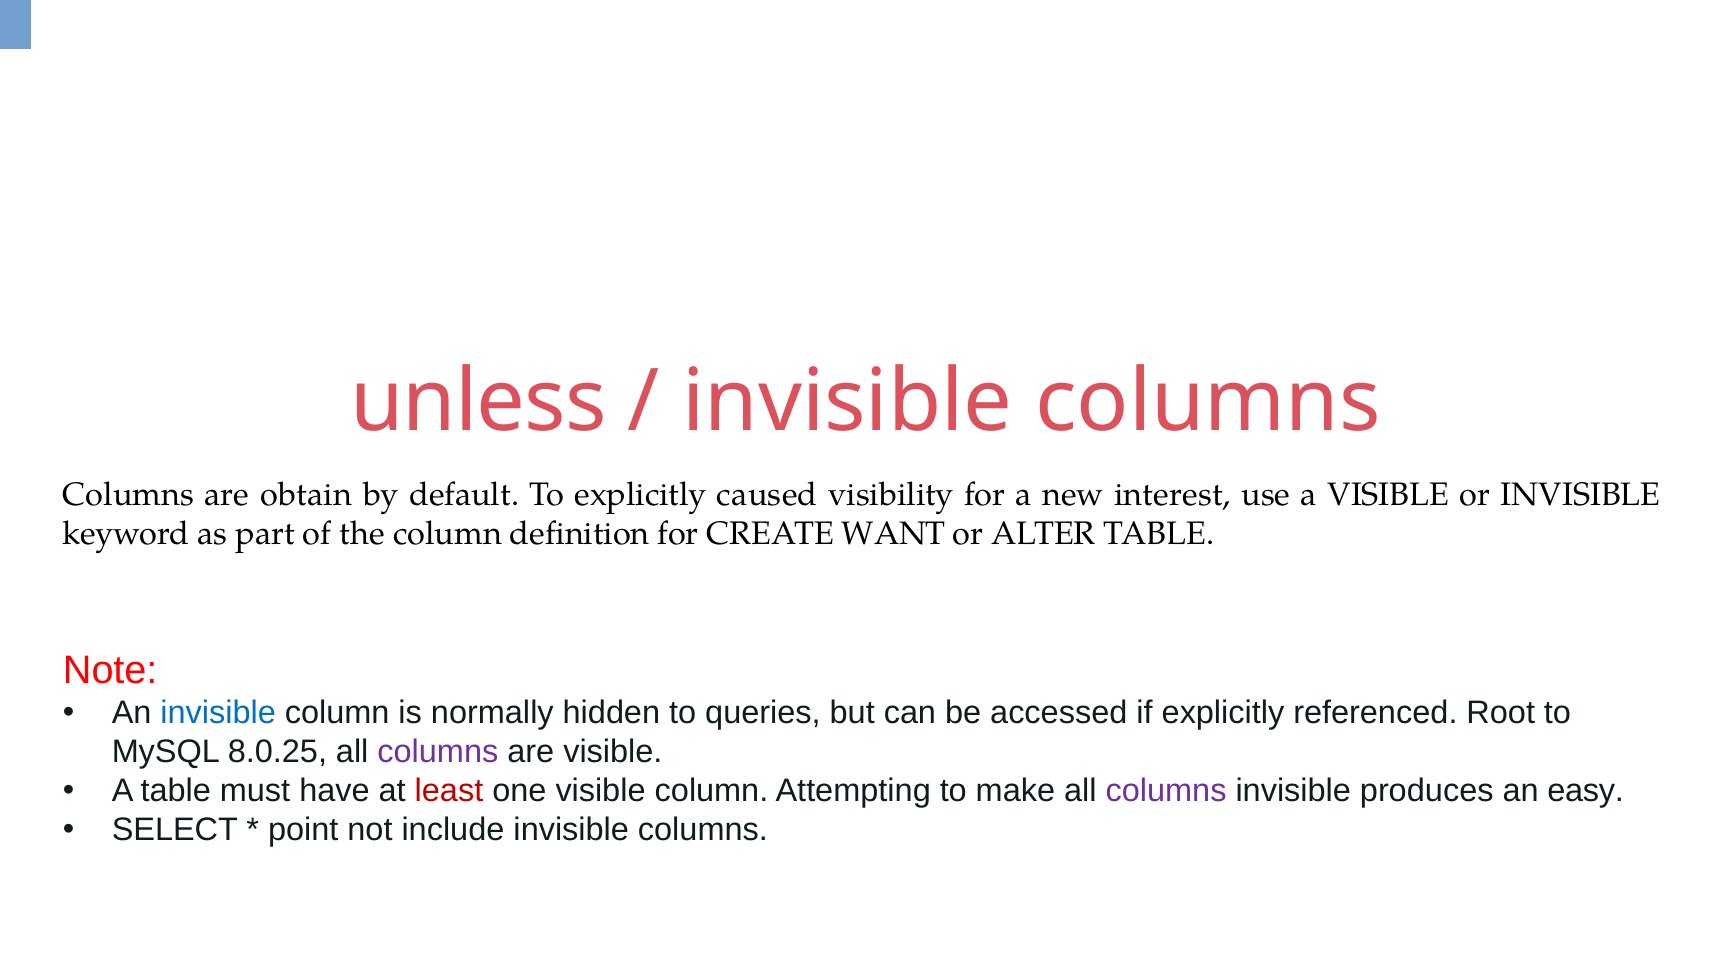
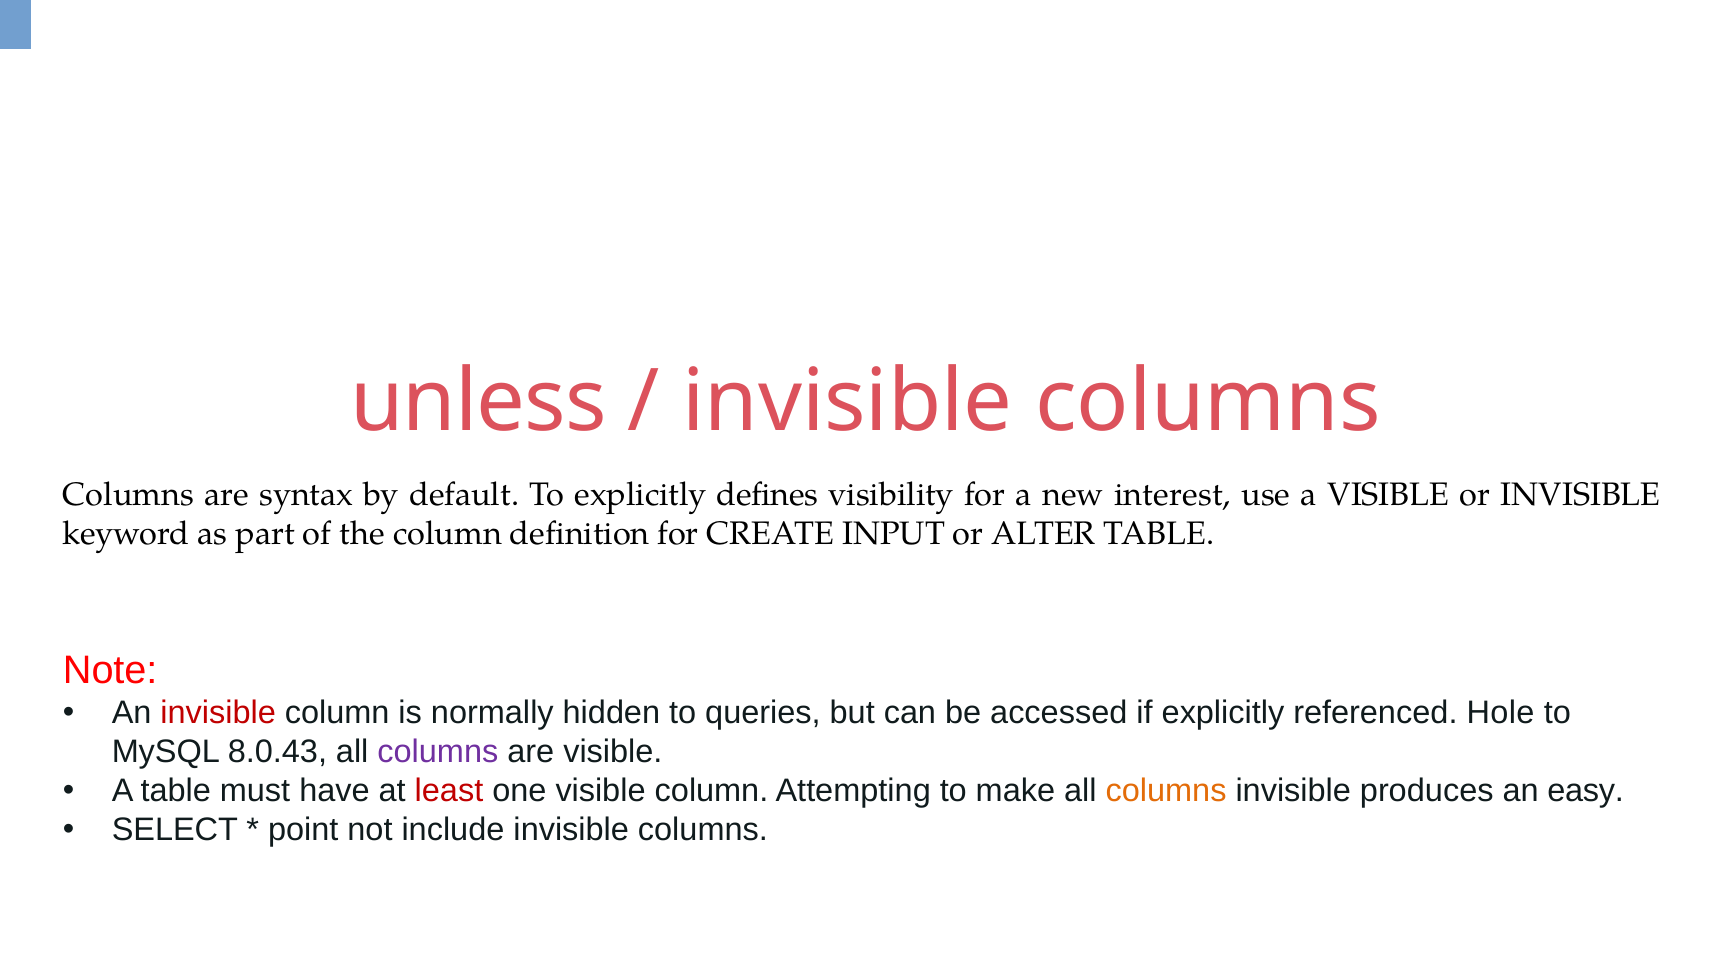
obtain: obtain -> syntax (306, 495)
caused: caused -> defines (768, 495)
WANT: WANT -> INPUT (894, 534)
invisible colour: blue -> red (218, 713)
Root: Root -> Hole (1501, 713)
8.0.25: 8.0.25 -> 8.0.43 (277, 752)
columns colour: purple -> orange (1166, 791)
